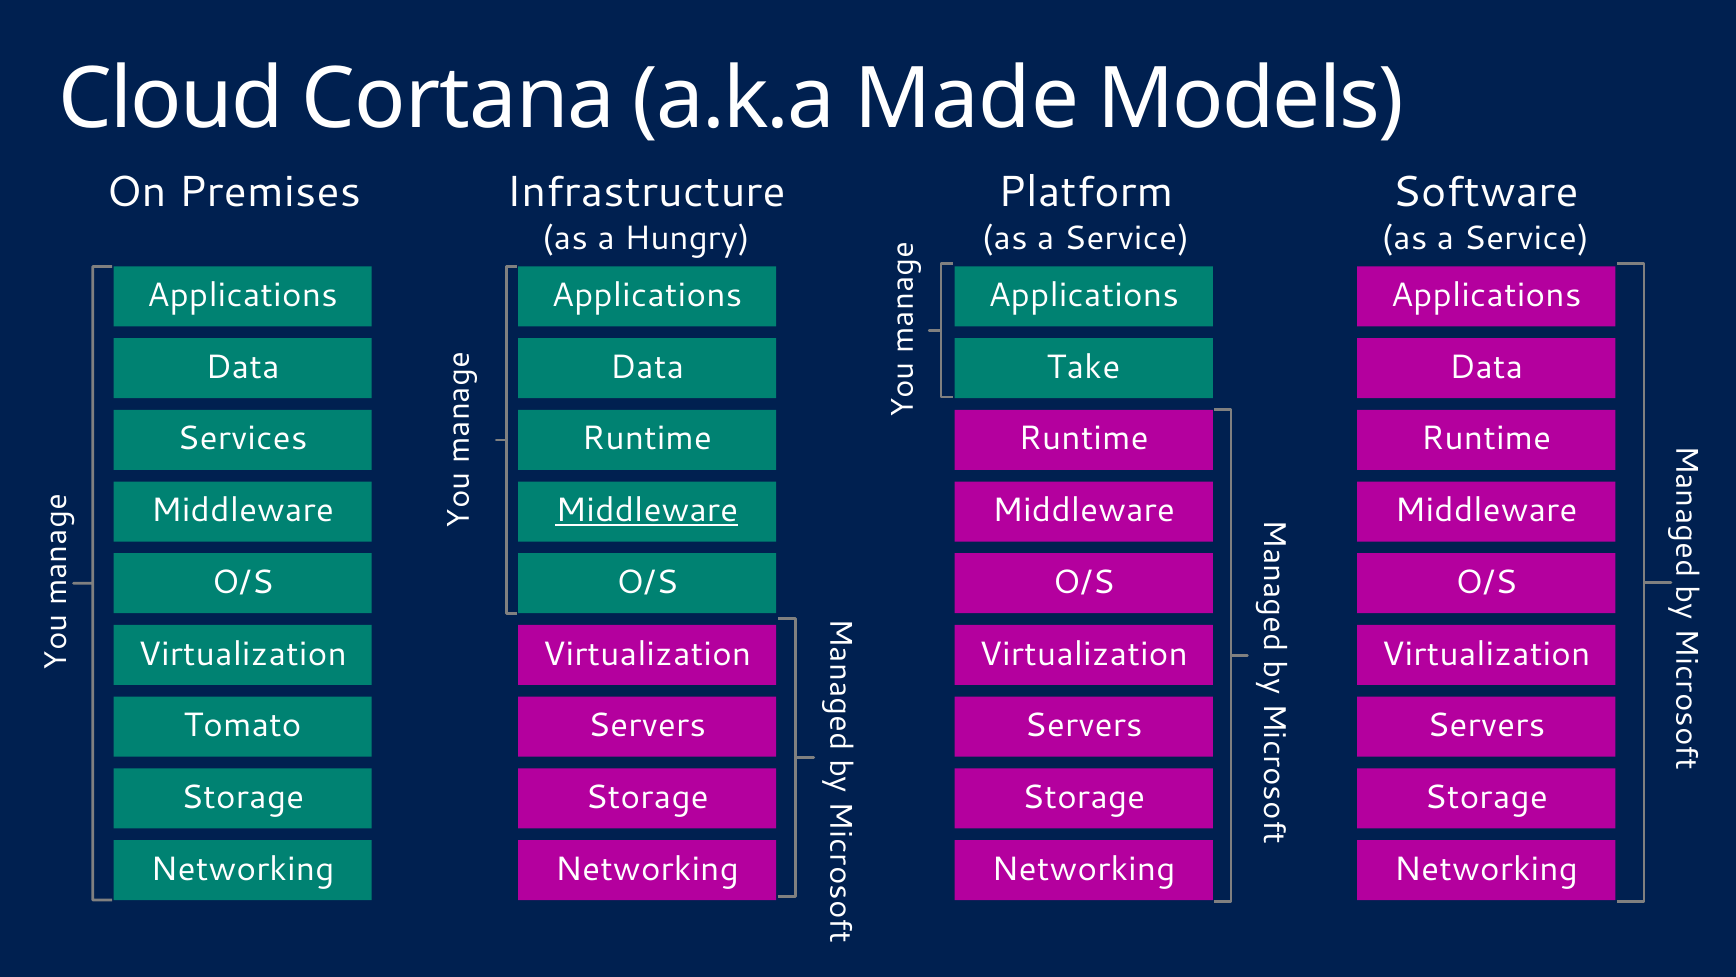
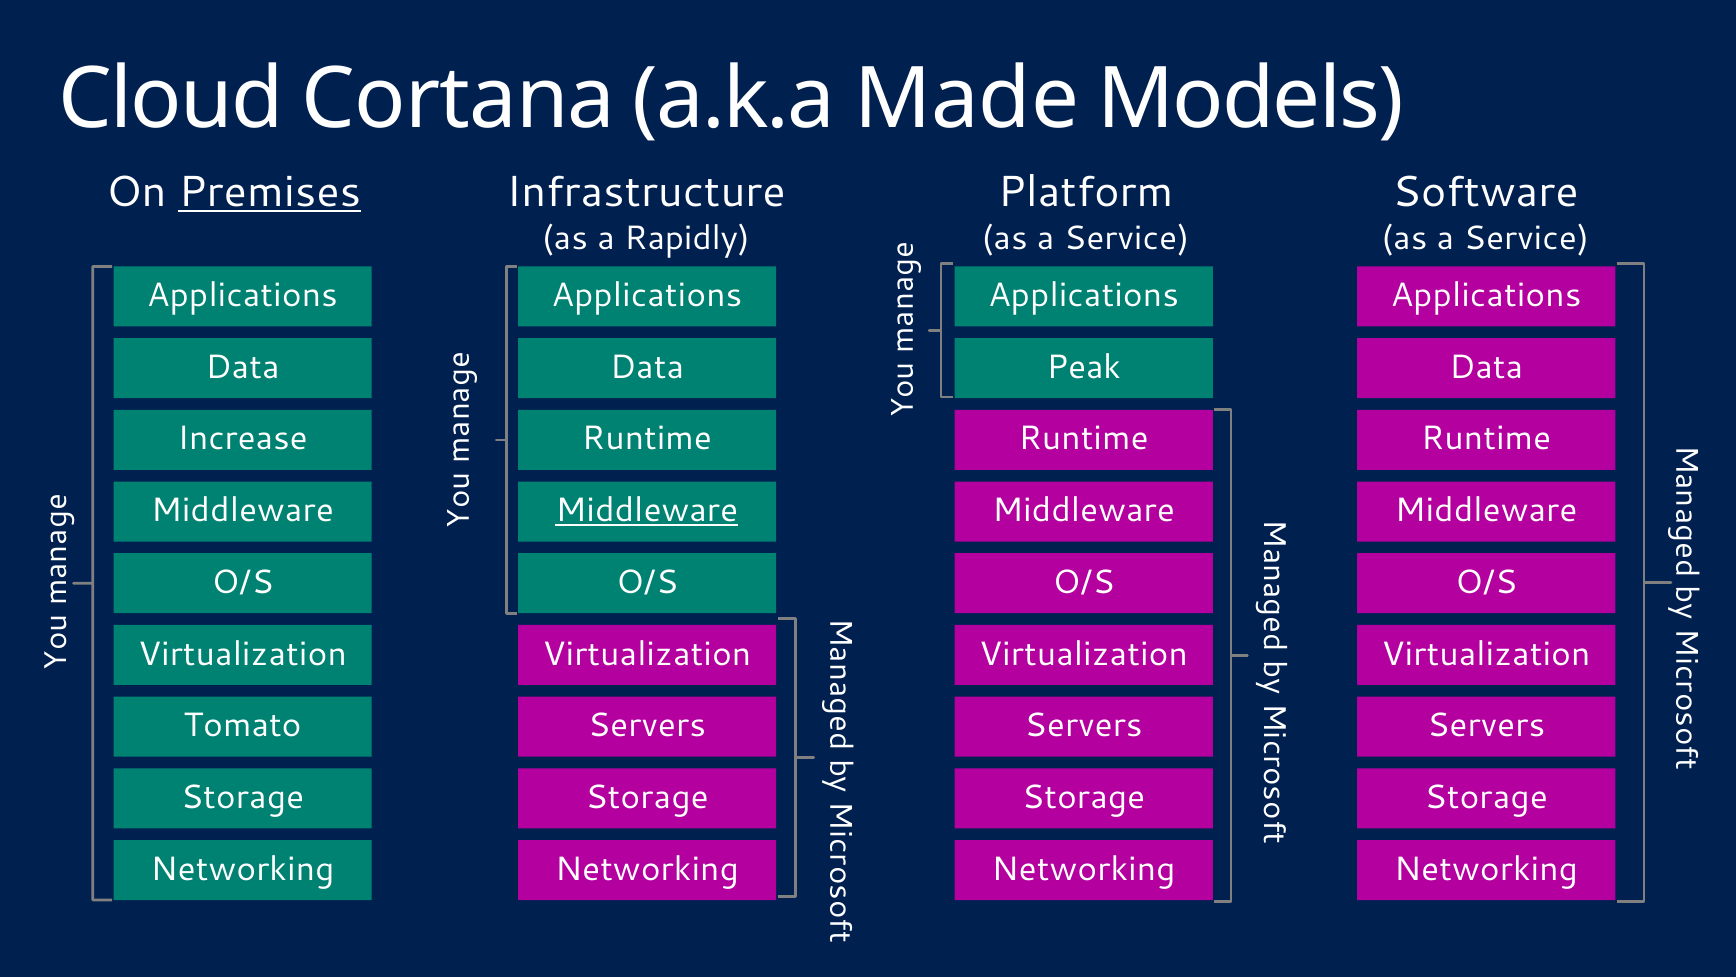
Premises underline: none -> present (270, 192)
Hungry: Hungry -> Rapidly (687, 238)
Take: Take -> Peak (1084, 367)
Services: Services -> Increase (242, 439)
